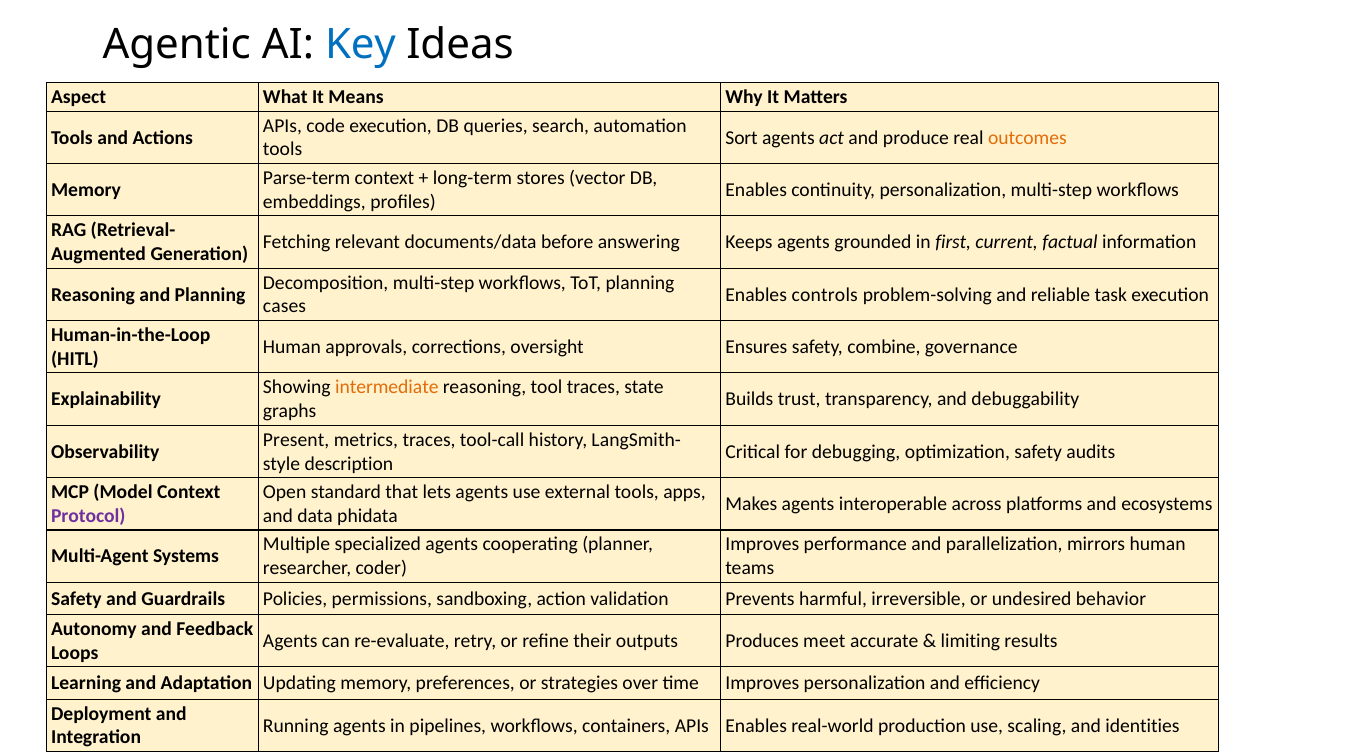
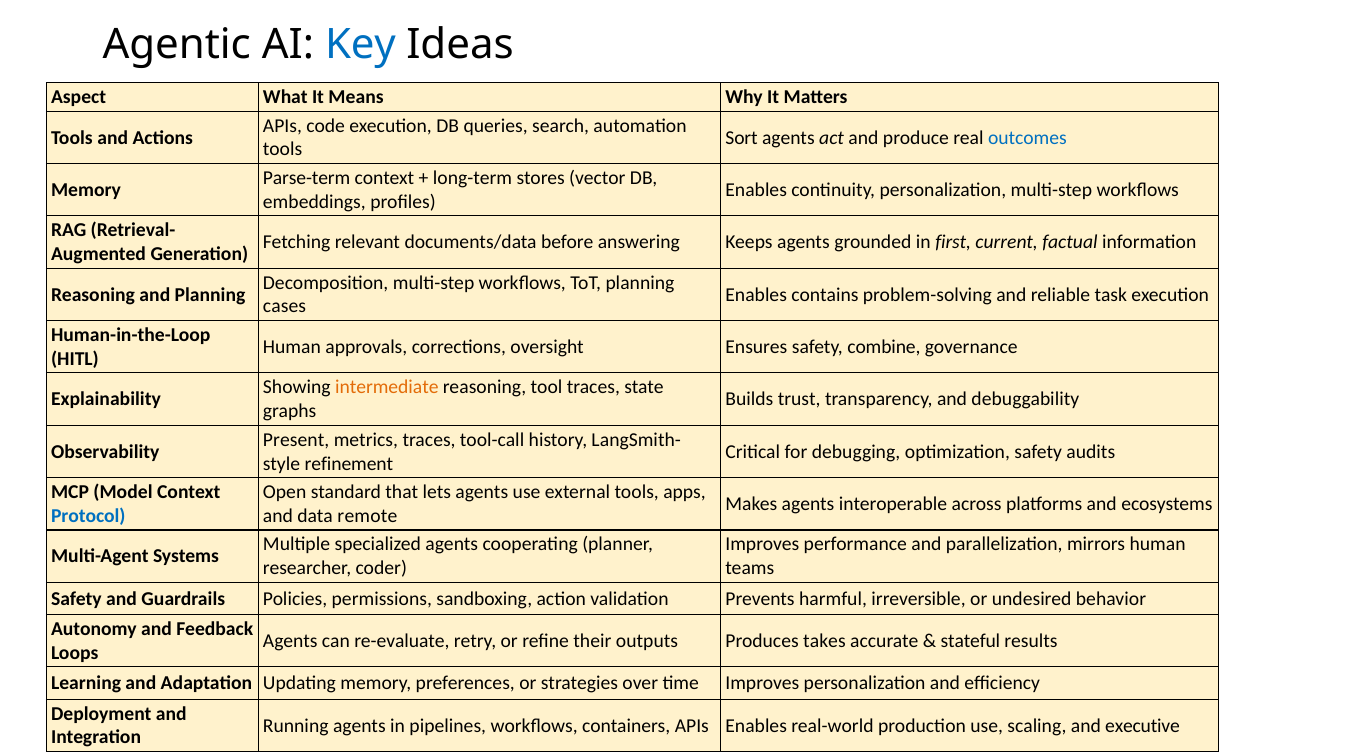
outcomes colour: orange -> blue (1027, 138)
controls: controls -> contains (825, 295)
description: description -> refinement (349, 464)
Protocol colour: purple -> blue (88, 516)
phidata: phidata -> remote (367, 516)
meet: meet -> takes (824, 641)
limiting: limiting -> stateful (970, 641)
identities: identities -> executive (1143, 726)
